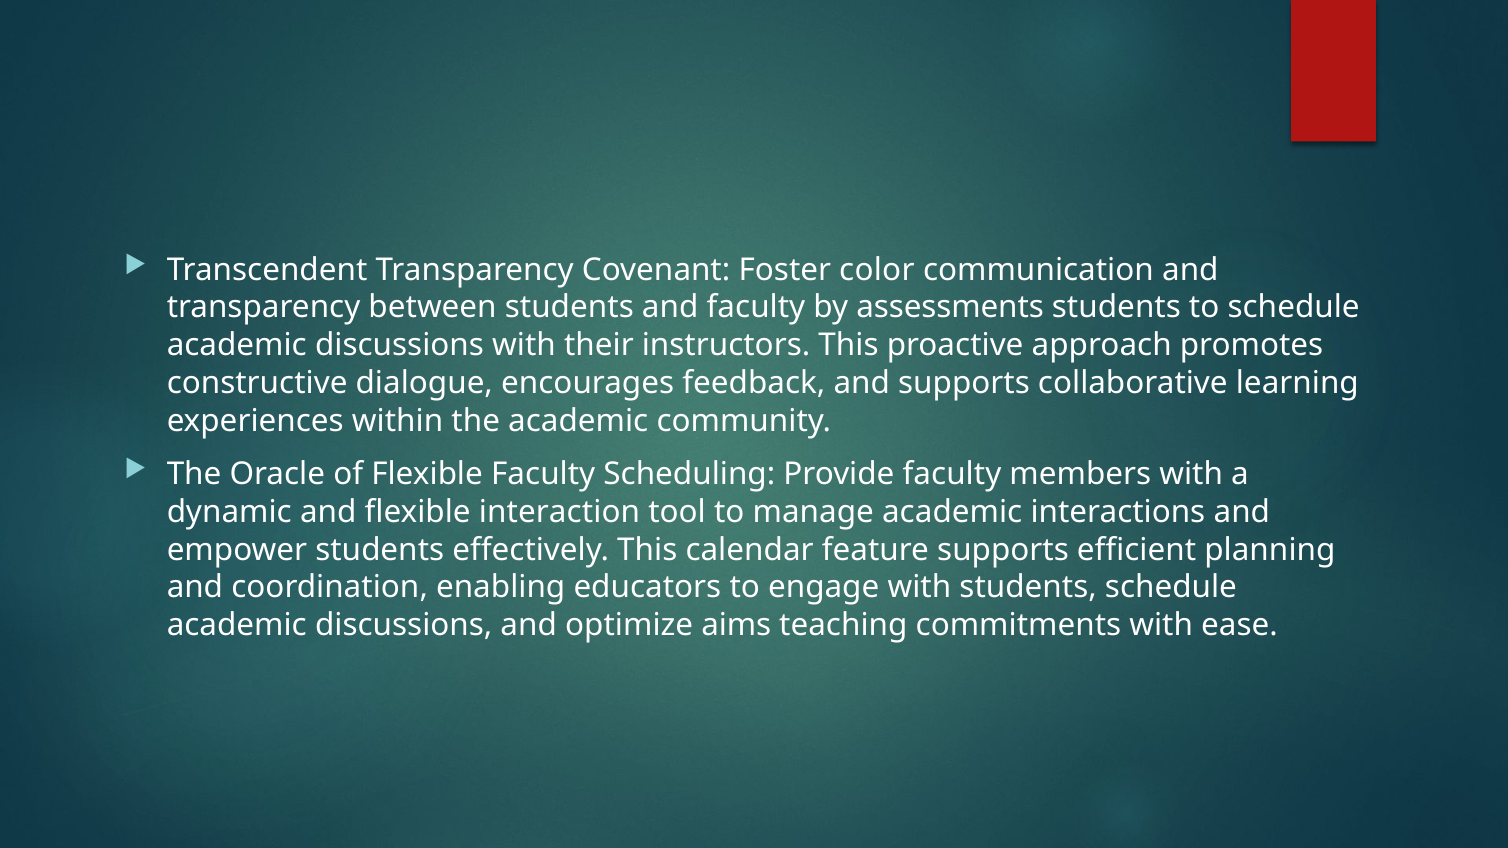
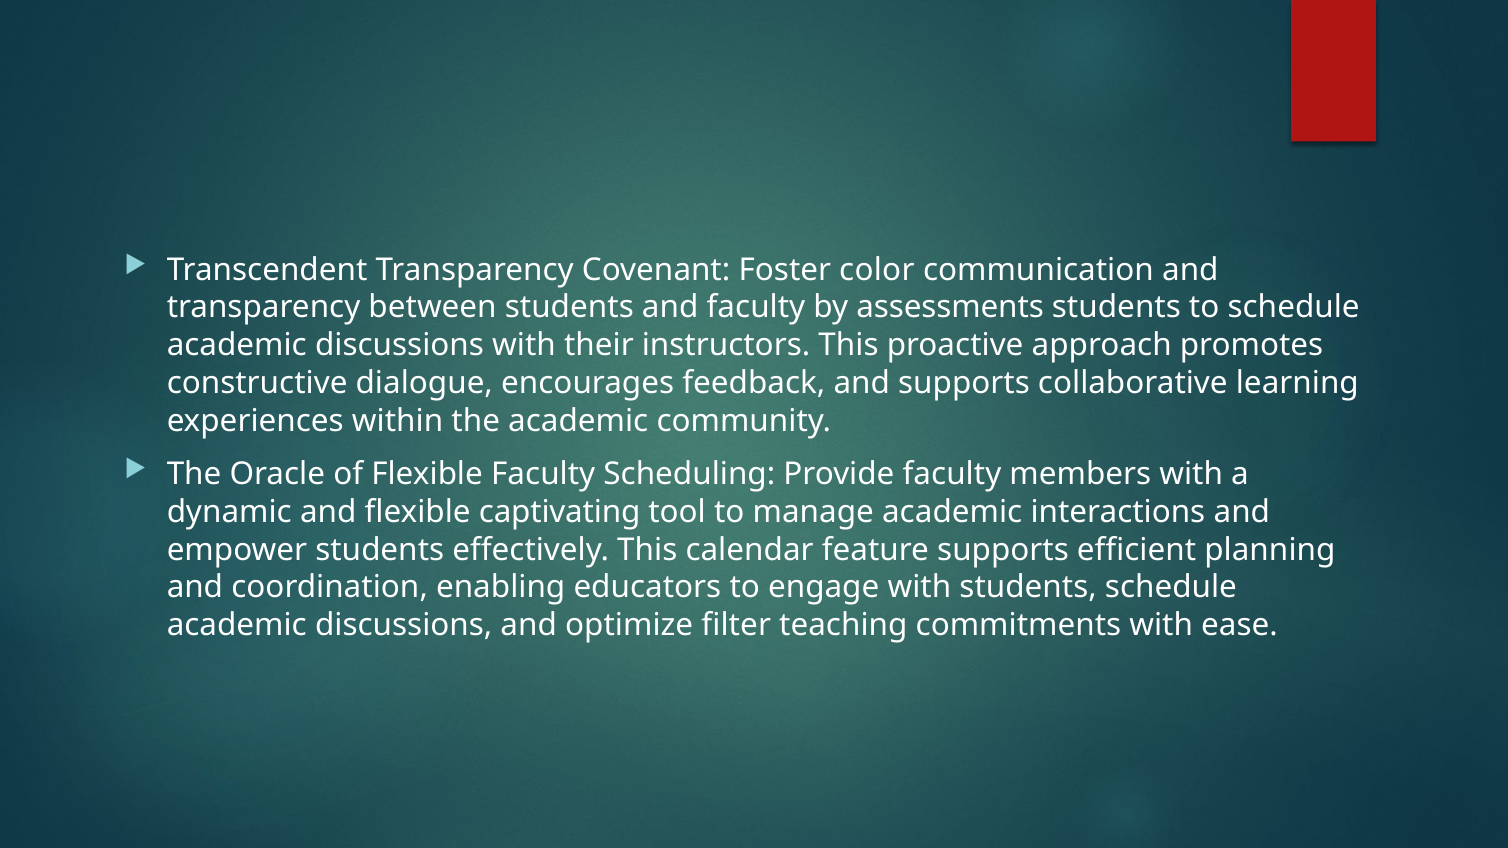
interaction: interaction -> captivating (560, 512)
aims: aims -> filter (736, 625)
